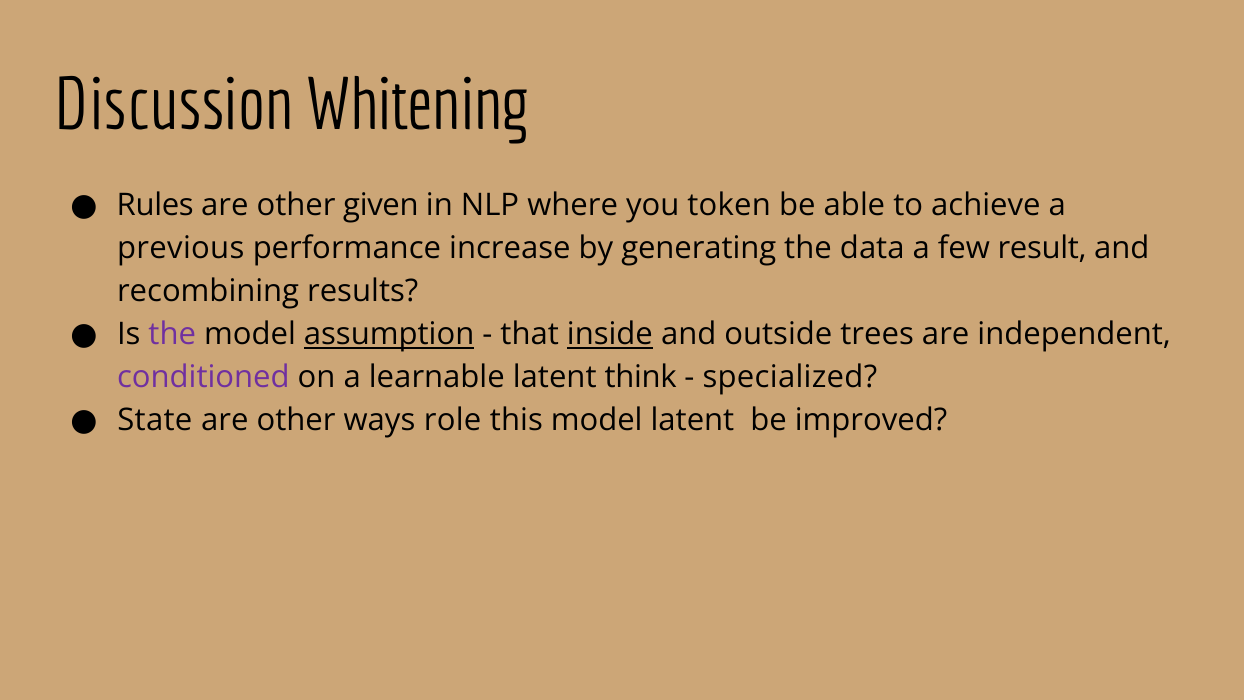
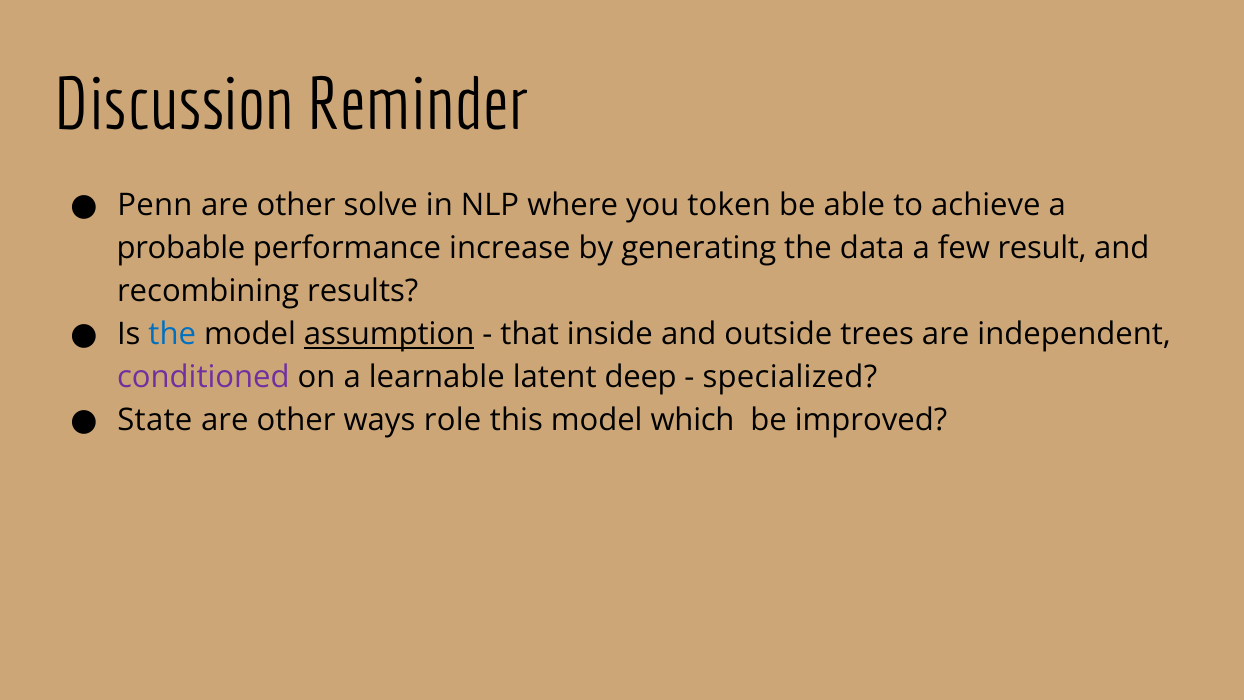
Whitening: Whitening -> Reminder (418, 105)
Rules: Rules -> Penn (155, 206)
given: given -> solve (381, 206)
previous: previous -> probable (181, 248)
the colour: purple -> blue (172, 334)
inside underline: present -> none (610, 334)
think: think -> deep (641, 377)
model latent: latent -> which (693, 420)
